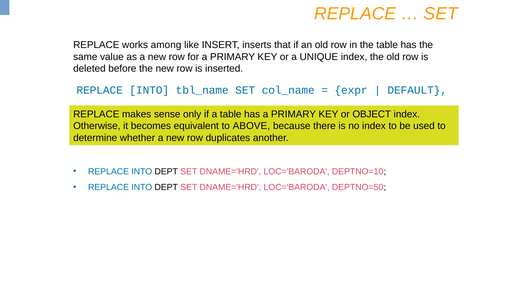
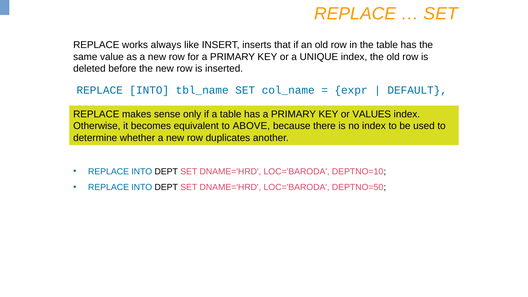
among: among -> always (166, 45)
OBJECT: OBJECT -> VALUES (372, 114)
